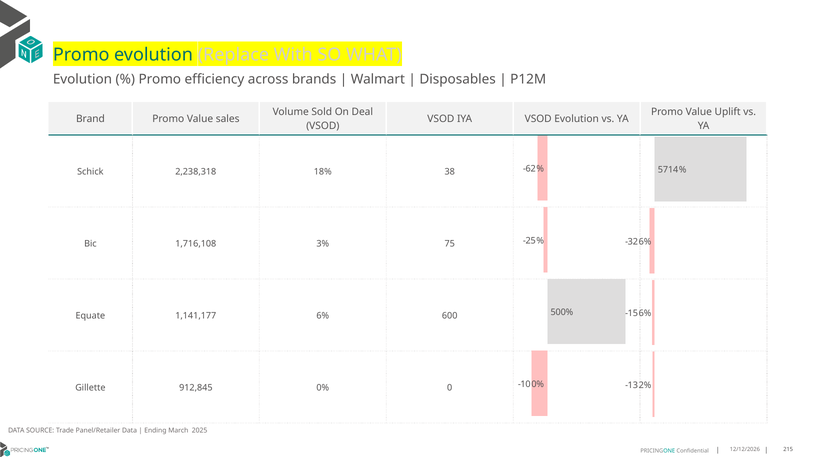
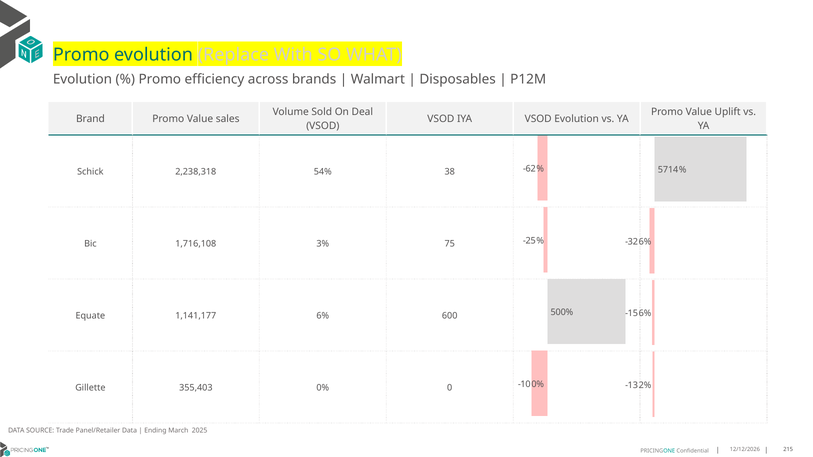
18%: 18% -> 54% (323, 172)
912,845: 912,845 -> 355,403 (196, 388)
